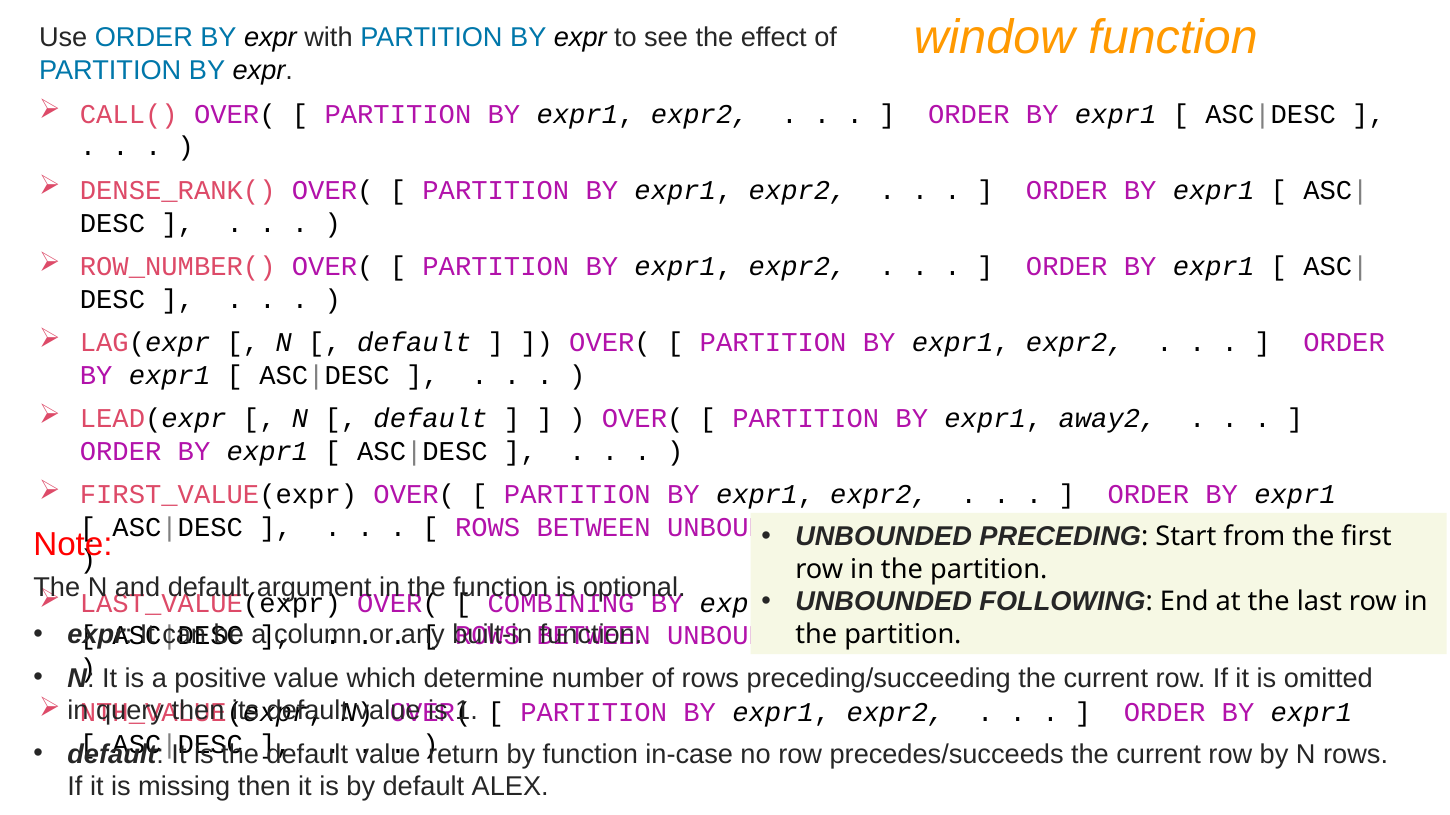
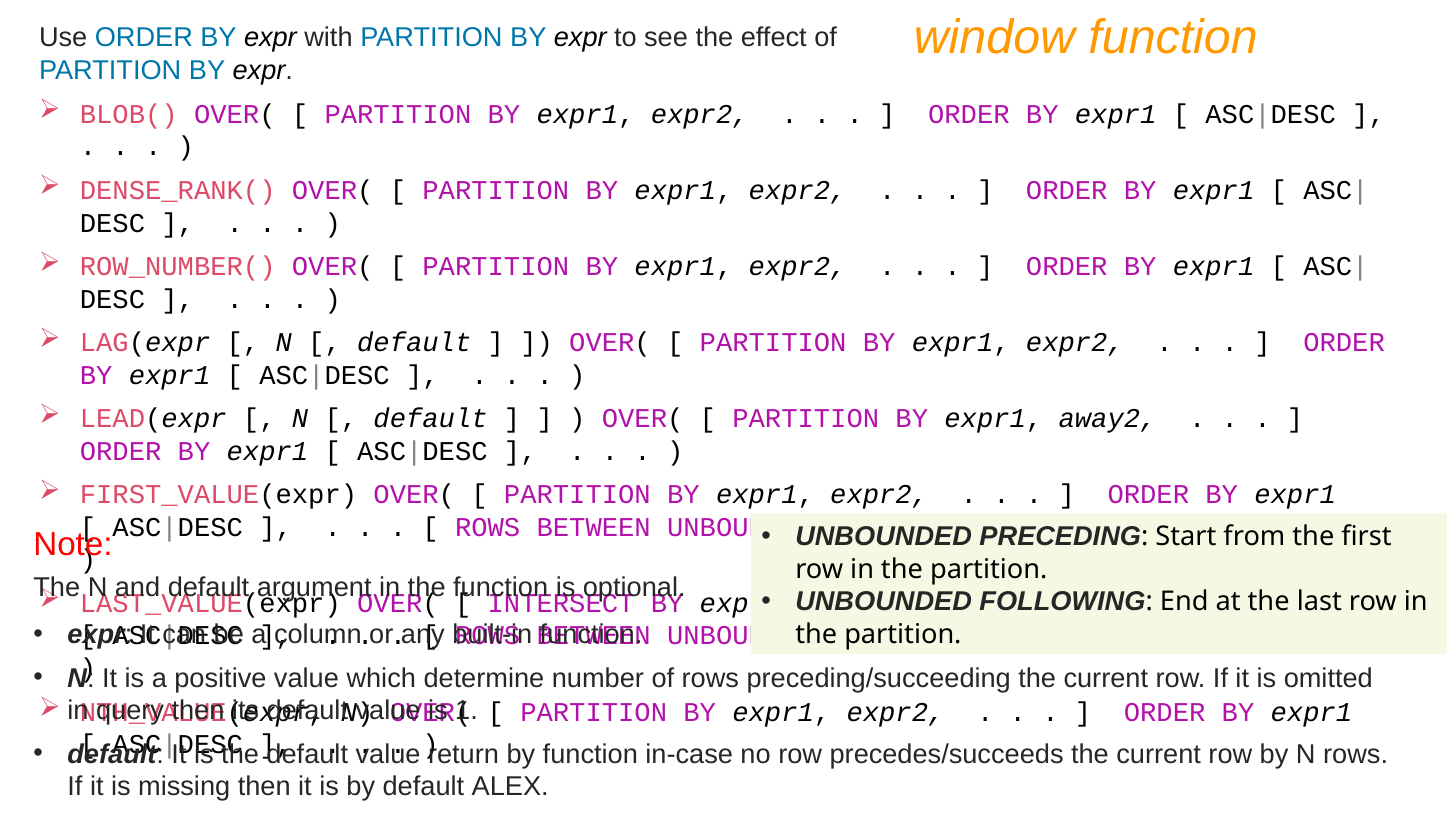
CALL(: CALL( -> BLOB( (129, 114)
COMBINING: COMBINING -> INTERSECT (561, 604)
